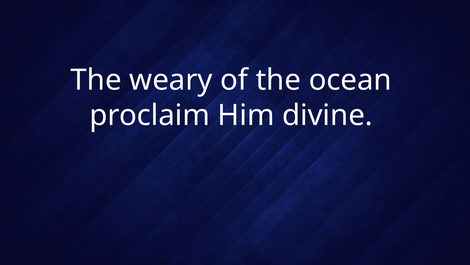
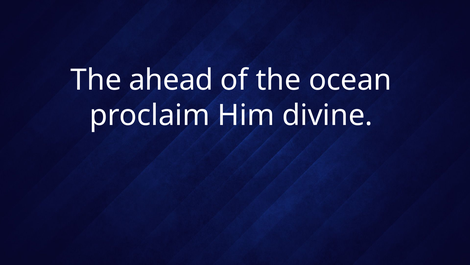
weary: weary -> ahead (171, 80)
